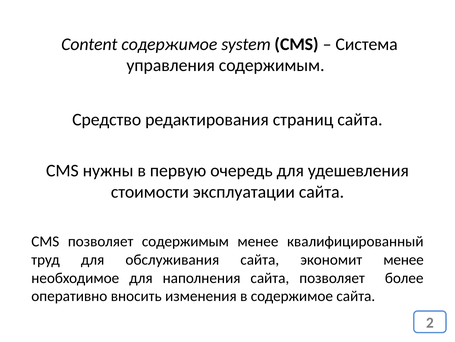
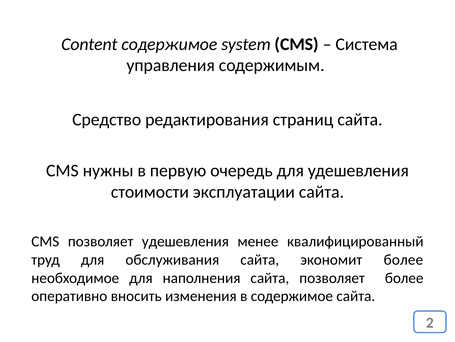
позволяет содержимым: содержимым -> удешевления (185, 241)
экономит менее: менее -> более (403, 259)
